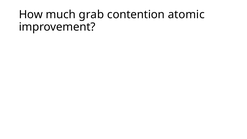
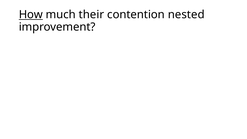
How underline: none -> present (31, 15)
grab: grab -> their (91, 15)
atomic: atomic -> nested (186, 15)
